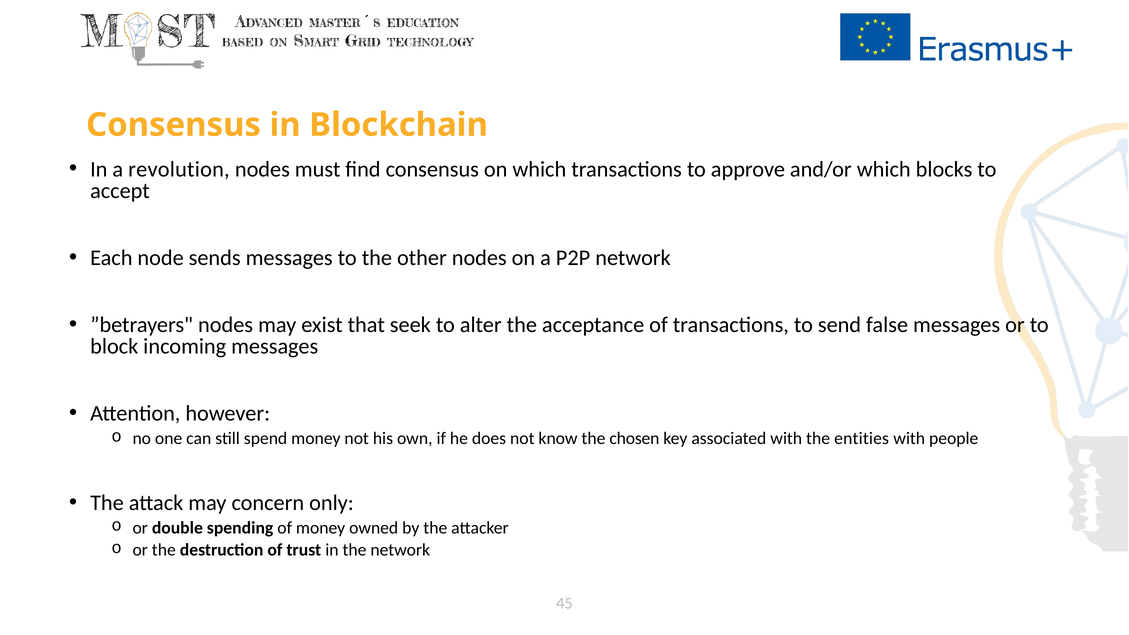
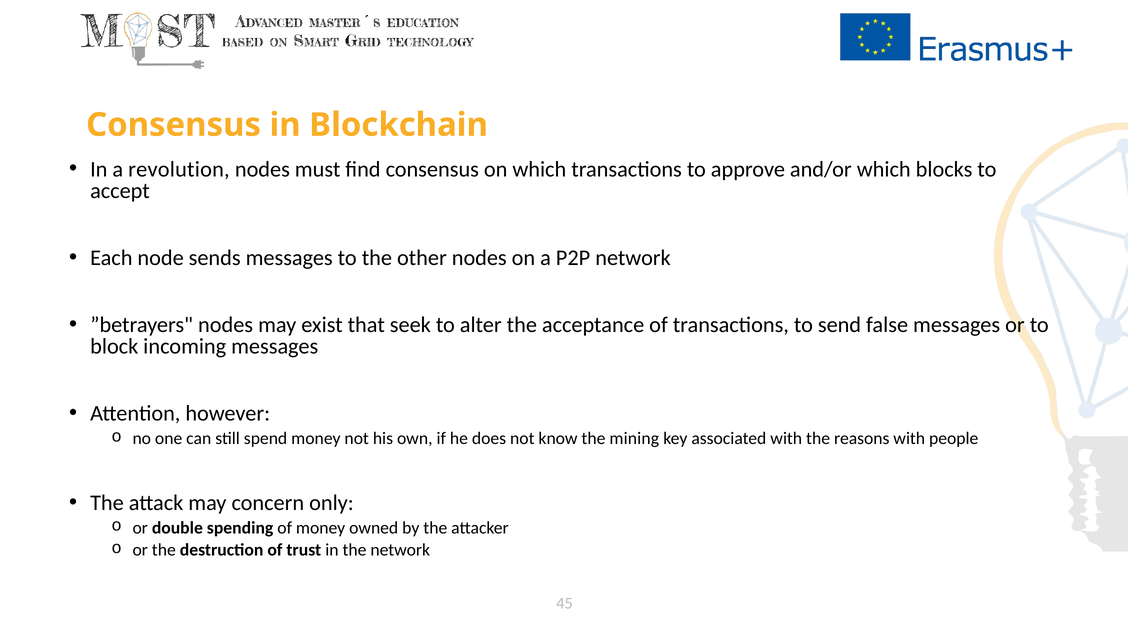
chosen: chosen -> mining (634, 438)
entities: entities -> reasons (862, 438)
